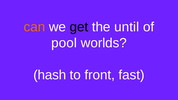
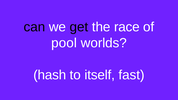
can colour: orange -> black (34, 27)
until: until -> race (127, 27)
front: front -> itself (100, 75)
